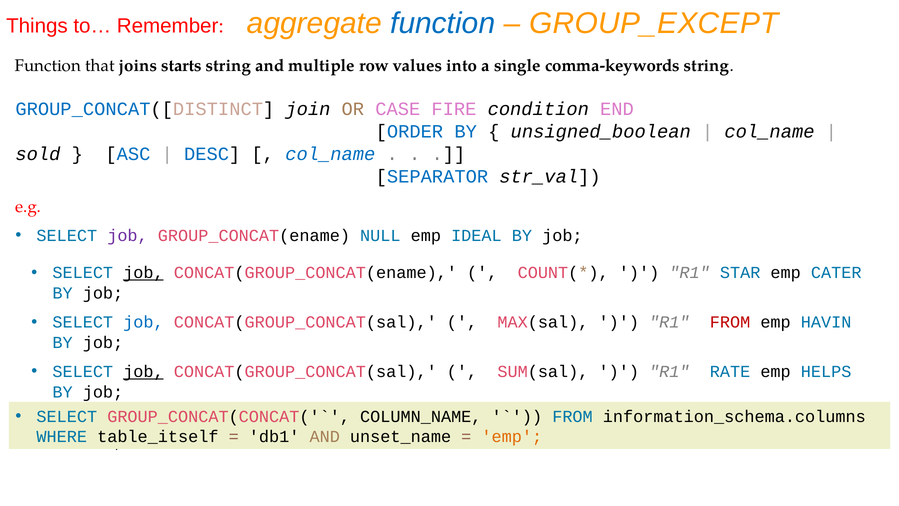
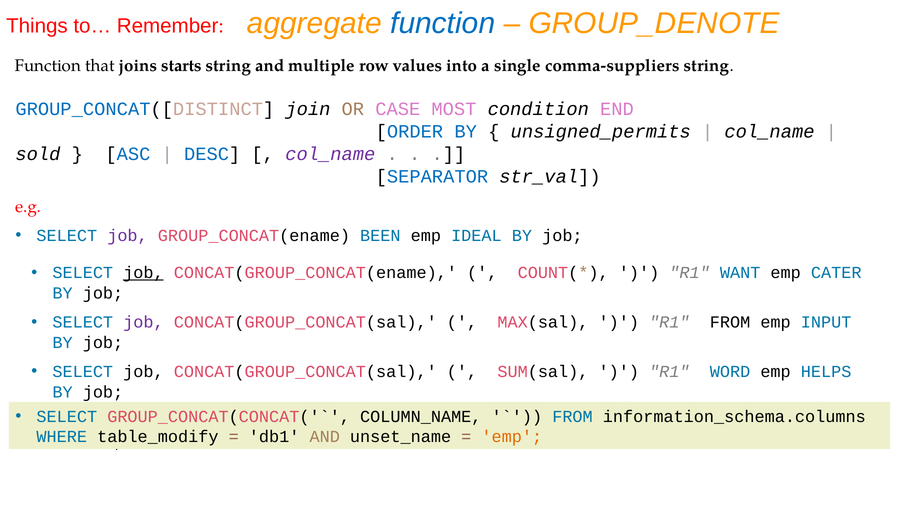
GROUP_EXCEPT: GROUP_EXCEPT -> GROUP_DENOTE (654, 23)
comma-keywords: comma-keywords -> comma-suppliers (612, 66)
FIRE: FIRE -> MOST (454, 109)
unsigned_boolean: unsigned_boolean -> unsigned_permits (601, 131)
col_name colour: blue -> purple (330, 154)
NULL: NULL -> BEEN (380, 236)
STAR: STAR -> WANT (740, 273)
job colour: blue -> purple (143, 322)
FROM colour: red -> black (730, 322)
HAVIN: HAVIN -> INPUT (826, 322)
job underline: present -> none (143, 372)
RATE: RATE -> WORD (730, 372)
table_itself: table_itself -> table_modify (158, 436)
